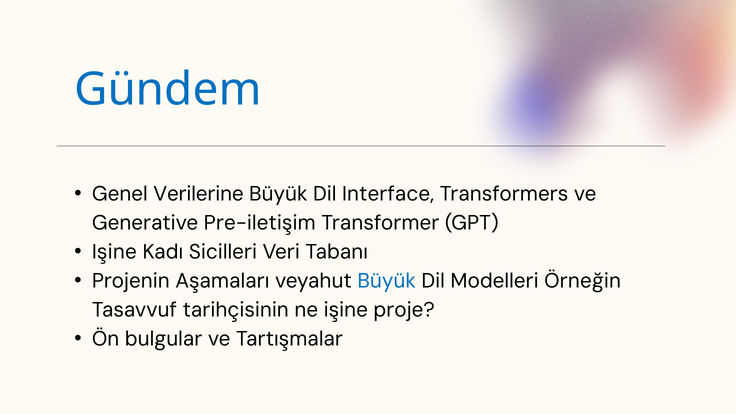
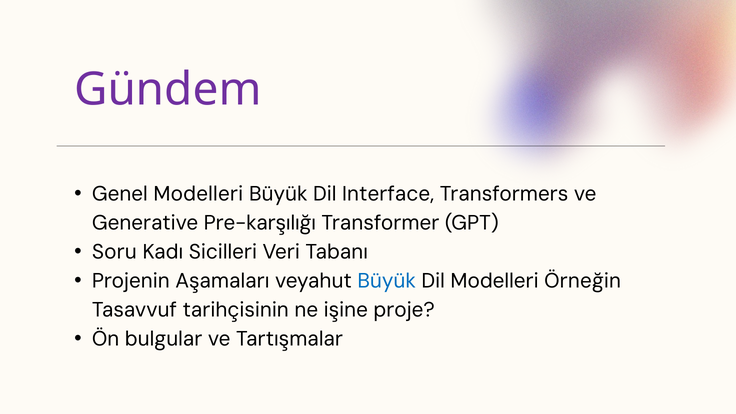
Gündem colour: blue -> purple (168, 89)
Genel Verilerine: Verilerine -> Modelleri (198, 194)
Pre-iletişim: Pre-iletişim -> Pre-karşılığı (260, 223)
Işine: Işine -> Soru (114, 252)
